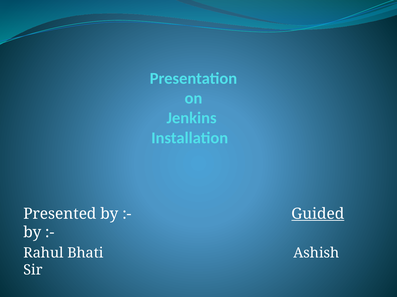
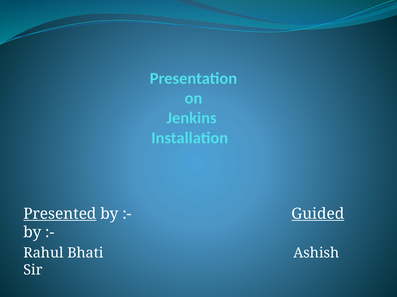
Presented underline: none -> present (60, 214)
